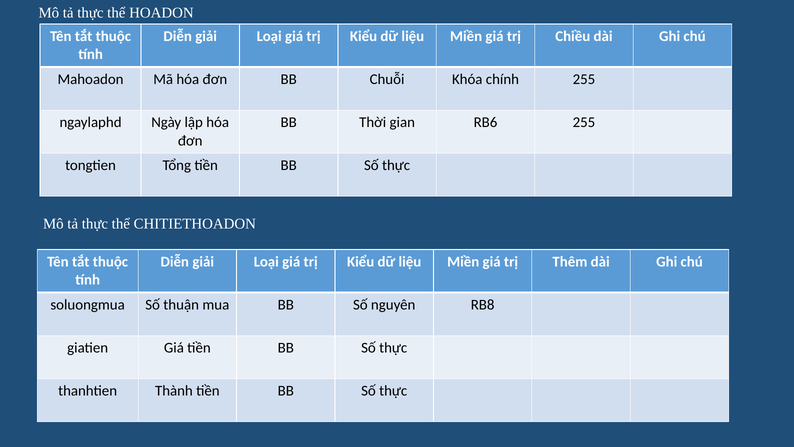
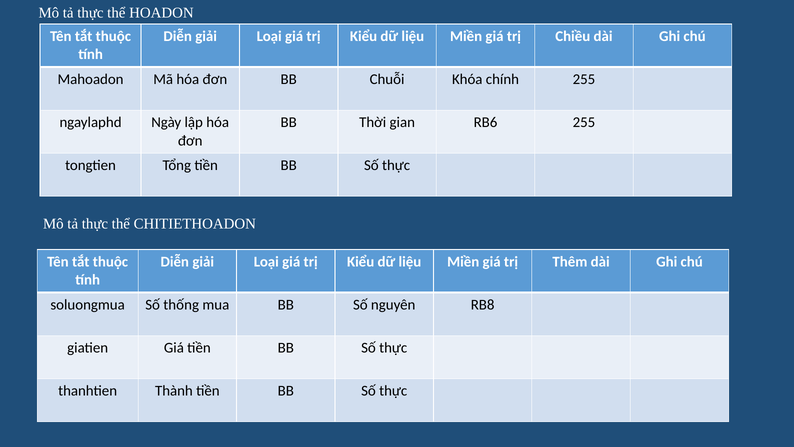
thuận: thuận -> thống (181, 305)
